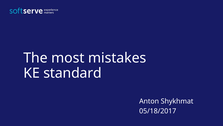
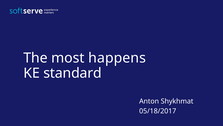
mistakes: mistakes -> happens (117, 58)
